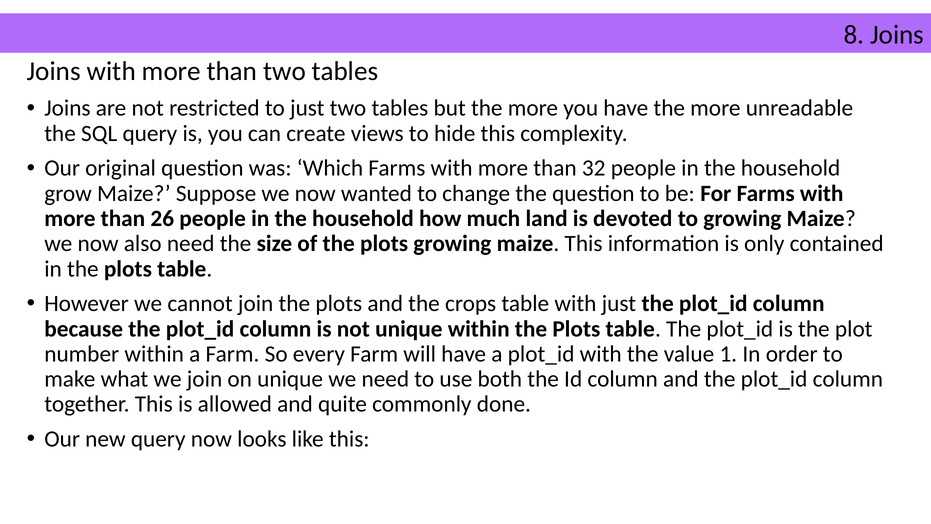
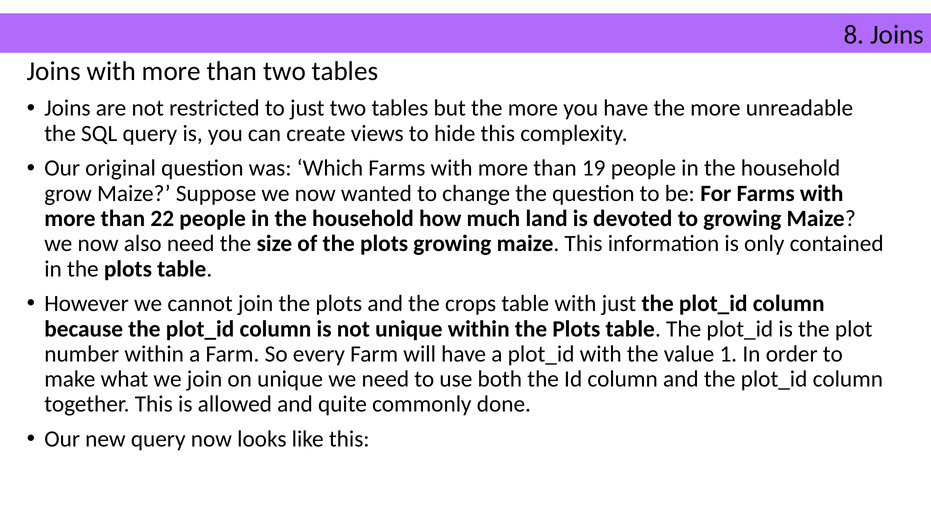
32: 32 -> 19 (594, 168)
26: 26 -> 22 (162, 218)
